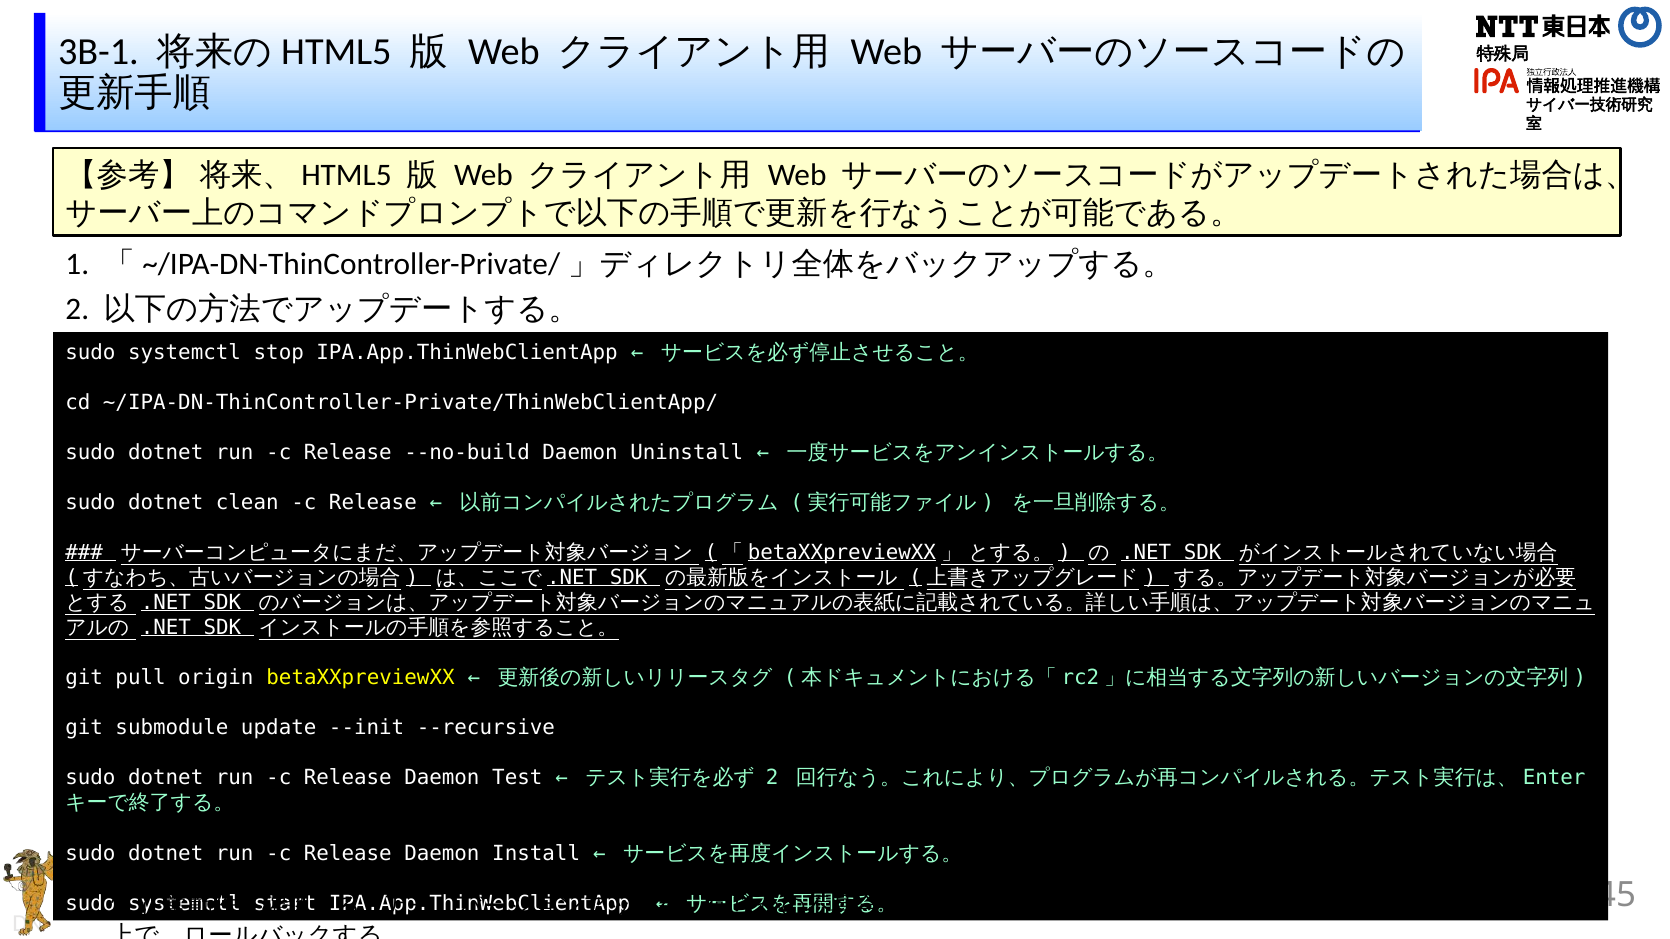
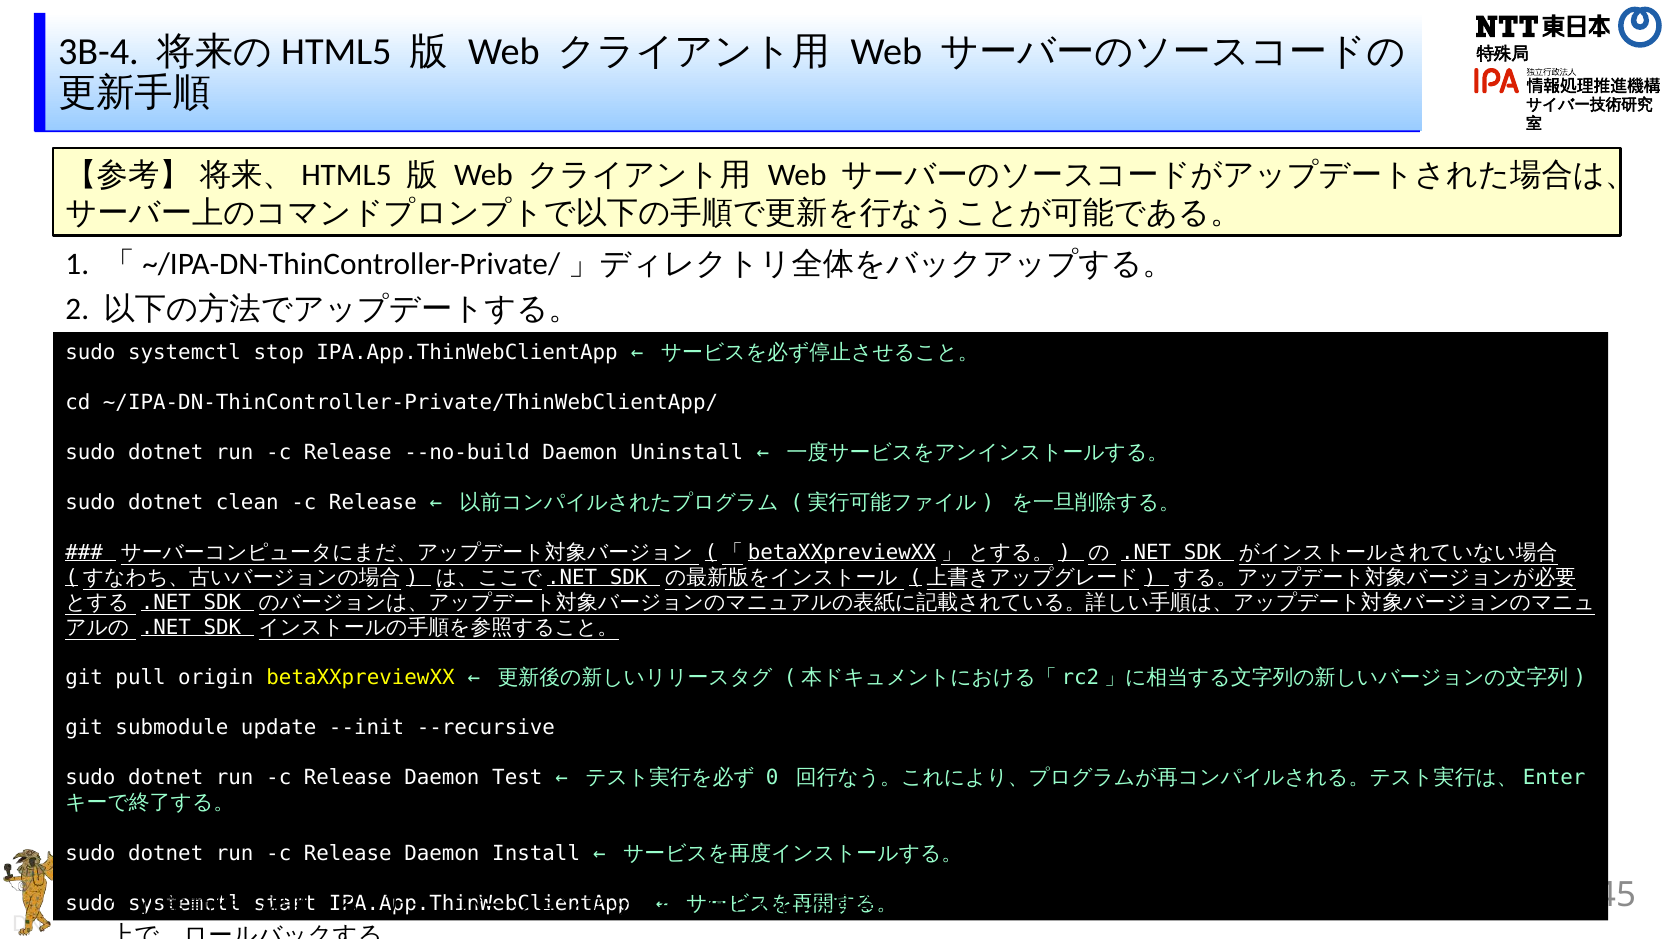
3B-1: 3B-1 -> 3B-4 (98, 52)
2: 2 -> 0 (772, 778)
